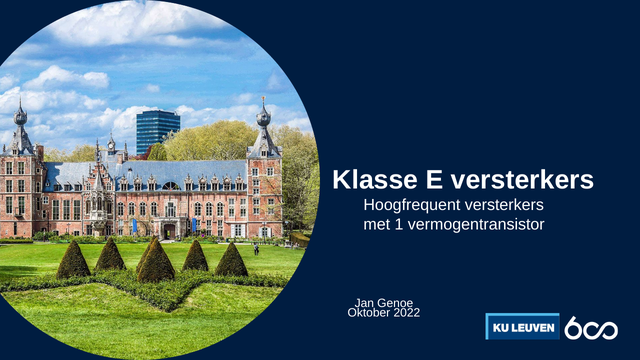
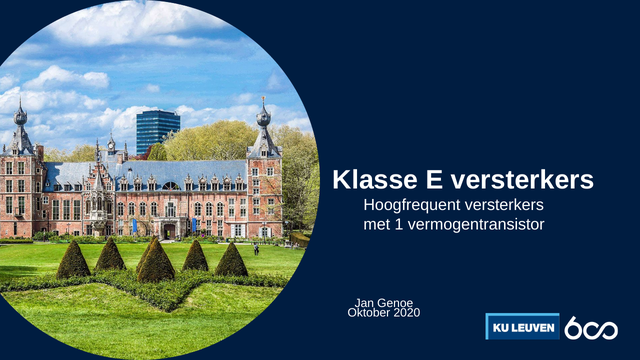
2022: 2022 -> 2020 (407, 313)
